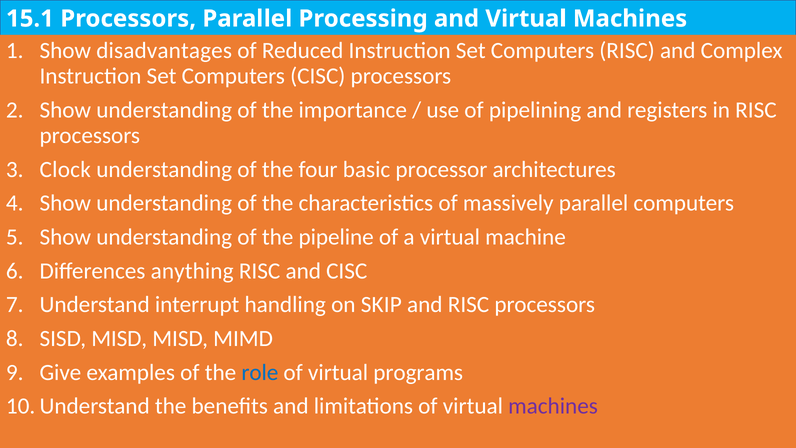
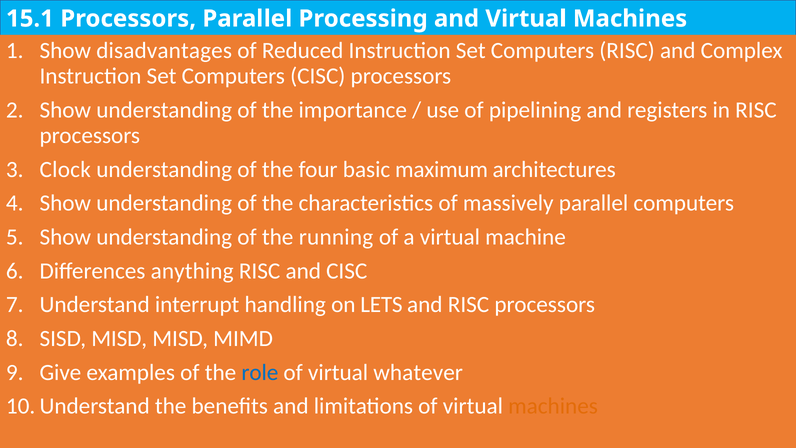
processor: processor -> maximum (442, 169)
pipeline: pipeline -> running (336, 237)
SKIP: SKIP -> LETS (381, 305)
programs: programs -> whatever (418, 372)
machines colour: purple -> orange (553, 406)
